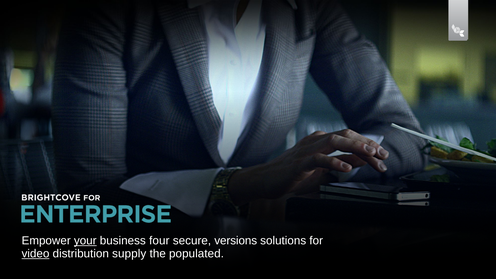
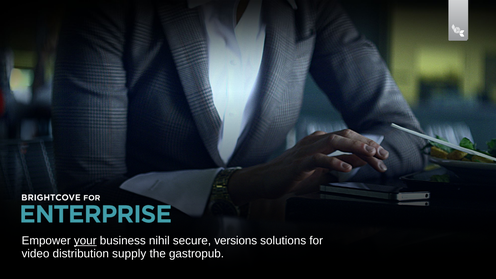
four: four -> nihil (159, 241)
video underline: present -> none (35, 254)
populated: populated -> gastropub (197, 254)
